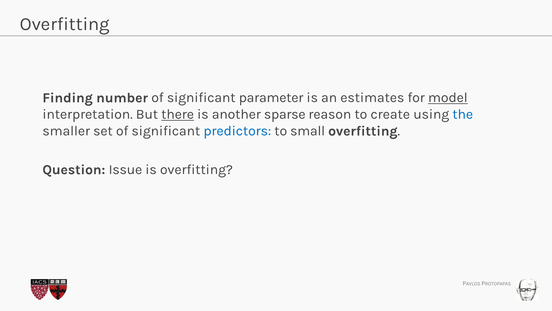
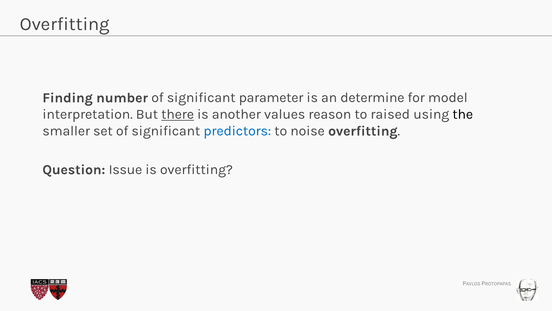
estimates: estimates -> determine (372, 98)
model underline: present -> none (448, 98)
sparse: sparse -> values (285, 114)
create: create -> raised (390, 114)
the colour: blue -> black (463, 114)
small: small -> noise (308, 131)
